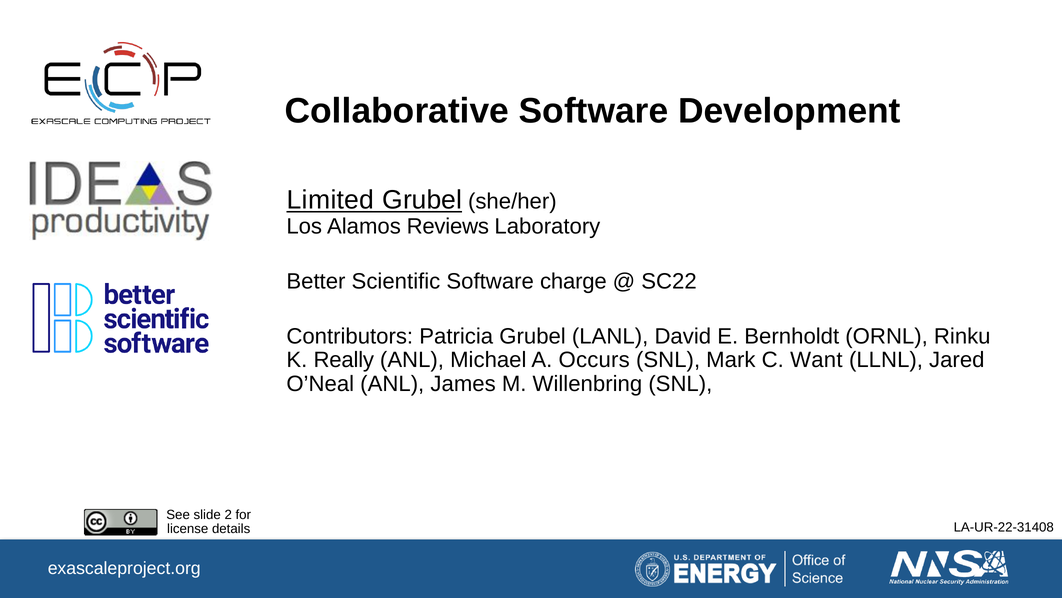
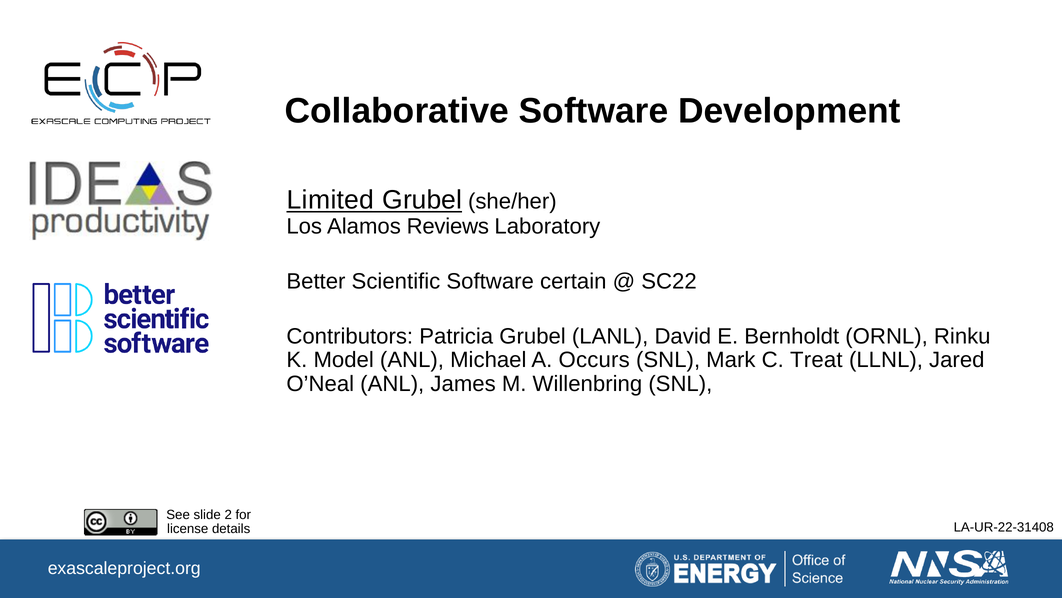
charge: charge -> certain (573, 281)
Really: Really -> Model (344, 360)
Want: Want -> Treat (816, 360)
